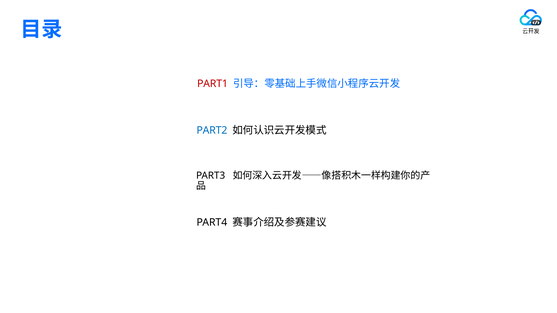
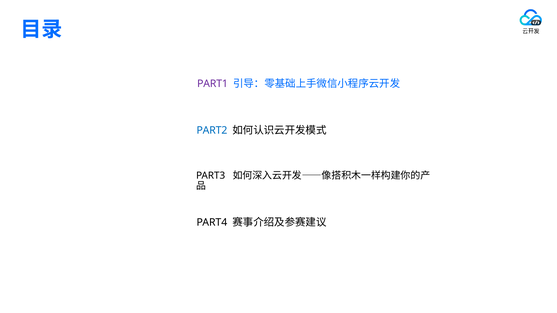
PART1 colour: red -> purple (213, 84)
